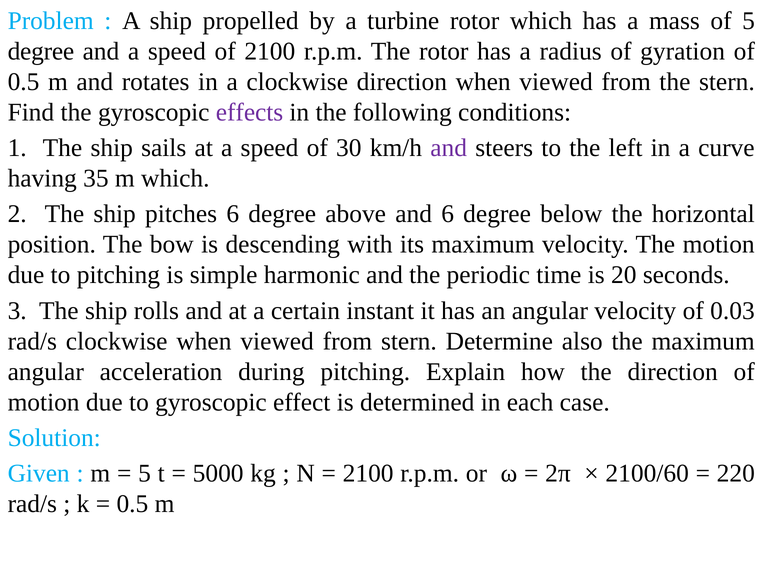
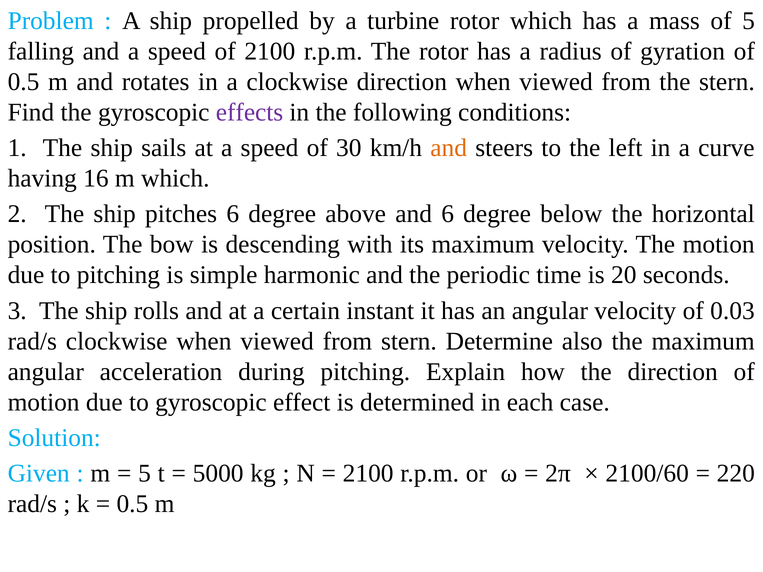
degree: degree -> falling (41, 51)
and colour: purple -> orange (449, 148)
35: 35 -> 16 (96, 179)
